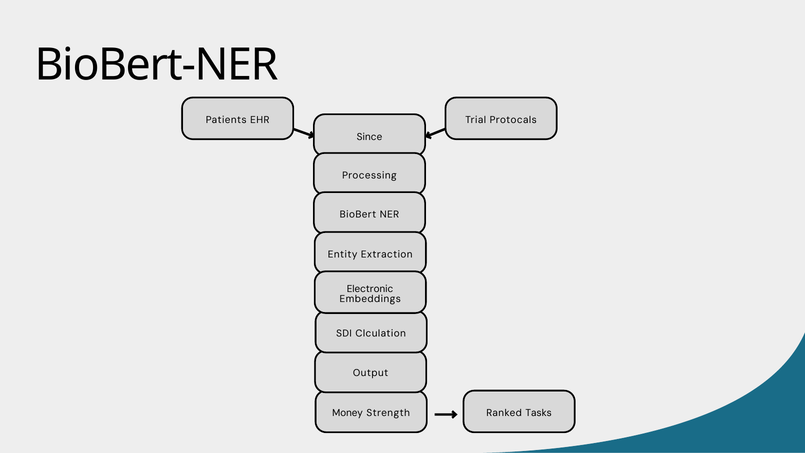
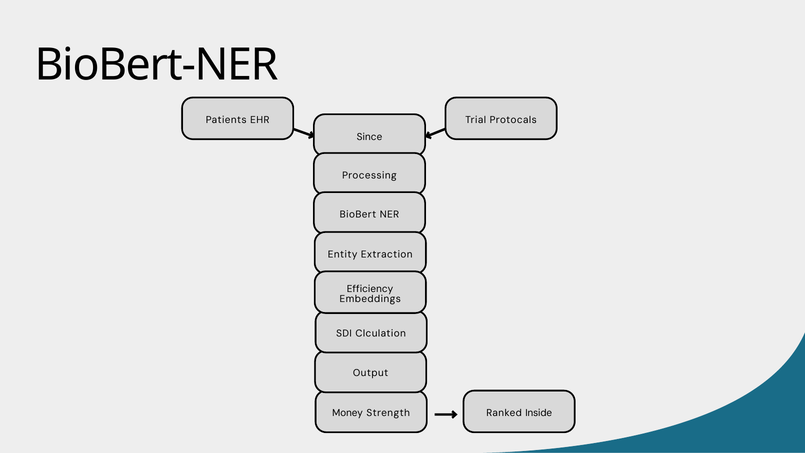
Electronic: Electronic -> Efficiency (370, 289)
Tasks: Tasks -> Inside (539, 413)
